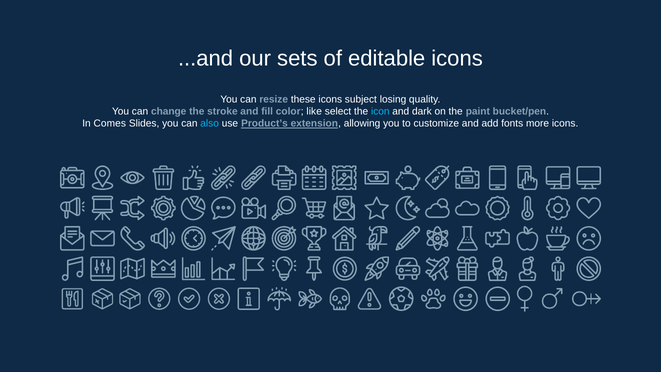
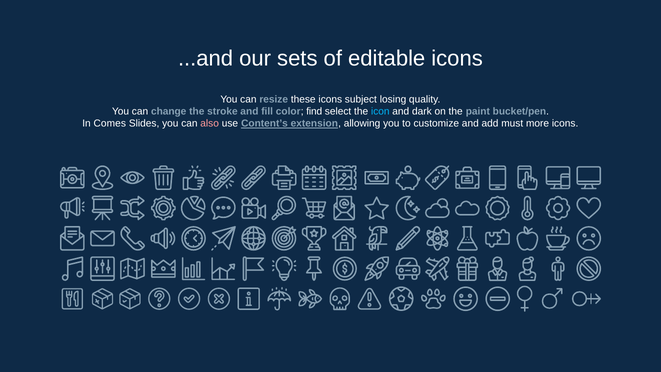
like: like -> find (314, 111)
also colour: light blue -> pink (210, 124)
Product’s: Product’s -> Content’s (264, 124)
fonts: fonts -> must (512, 124)
